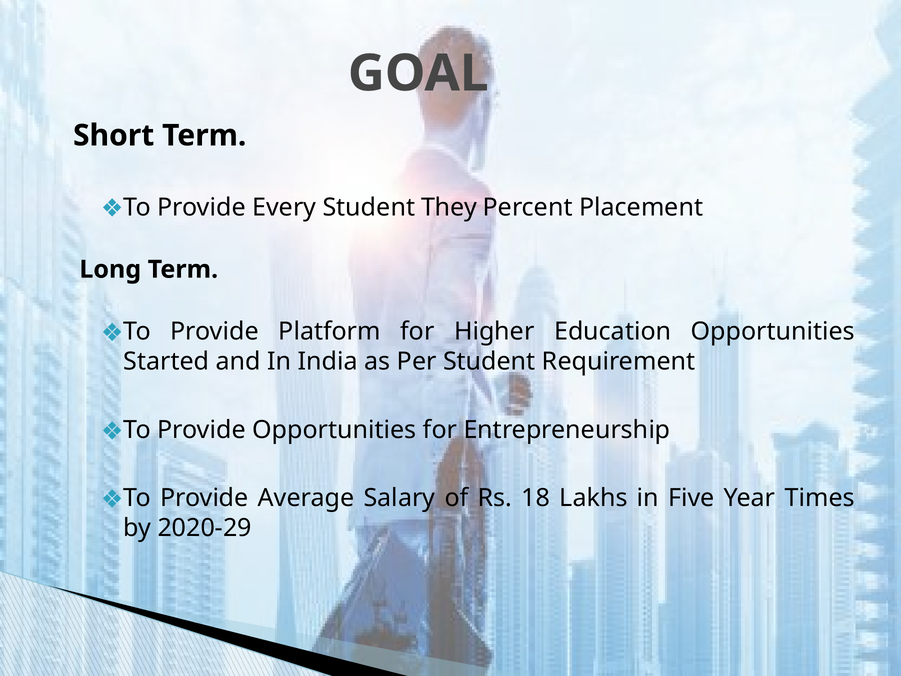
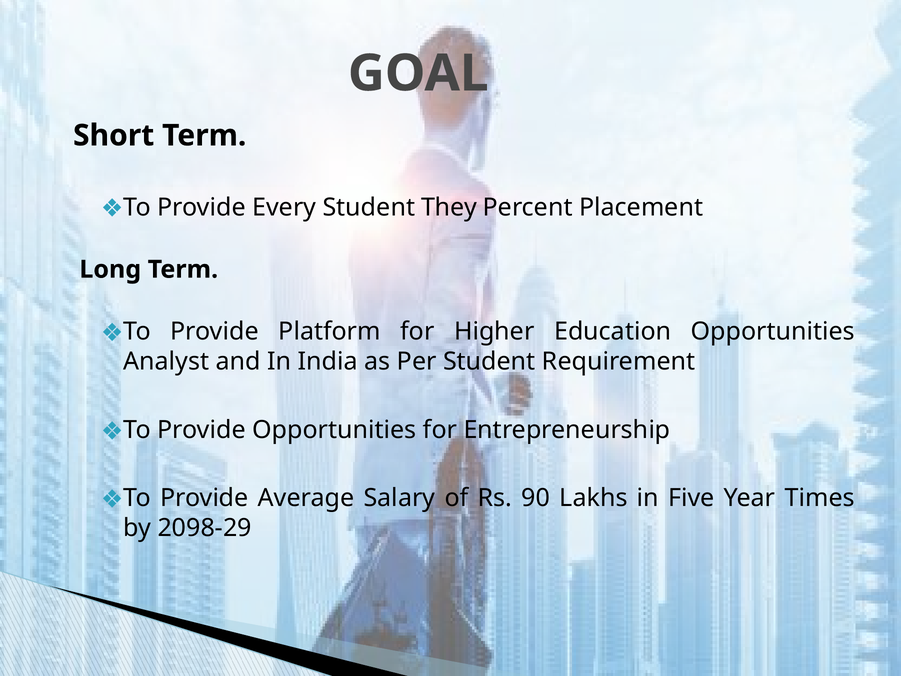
Started: Started -> Analyst (166, 362)
18: 18 -> 90 (536, 498)
2020-29: 2020-29 -> 2098-29 (205, 528)
